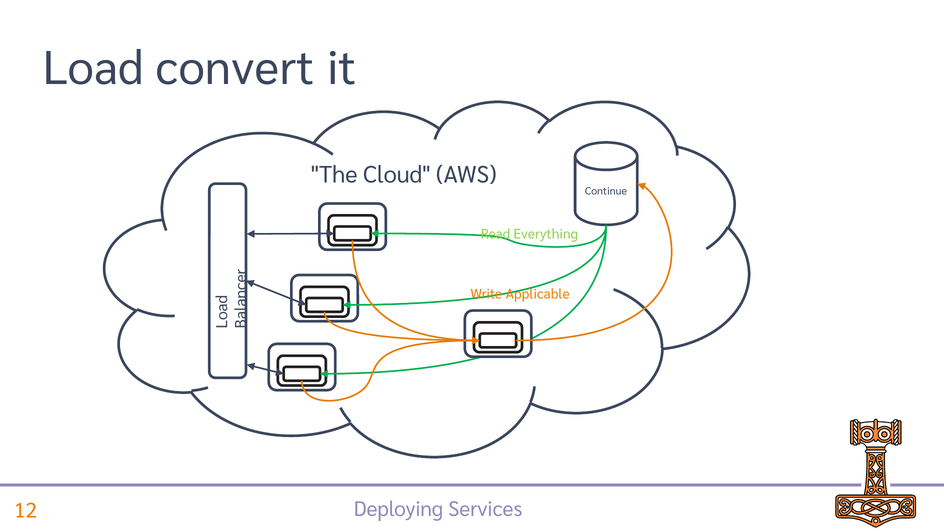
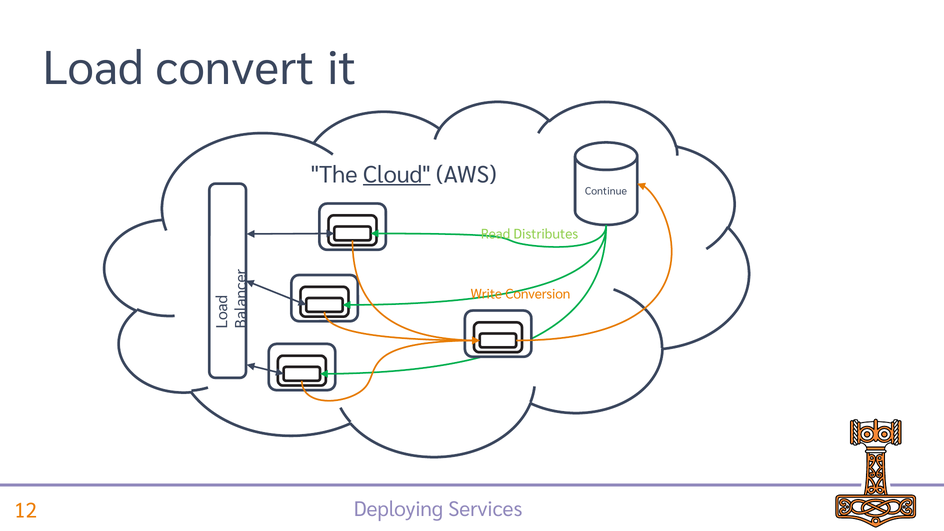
Cloud underline: none -> present (397, 175)
Everything: Everything -> Distributes (546, 234)
Applicable: Applicable -> Conversion (538, 294)
